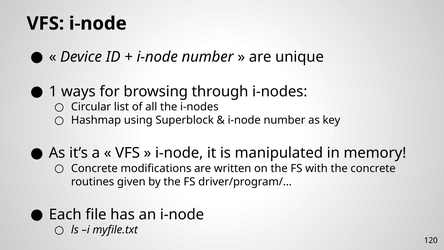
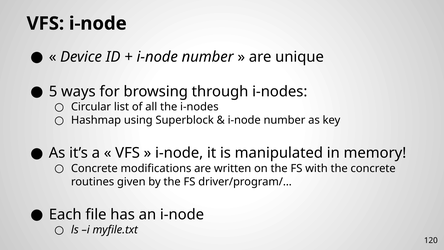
1: 1 -> 5 (53, 92)
